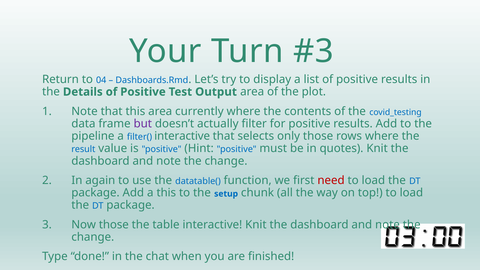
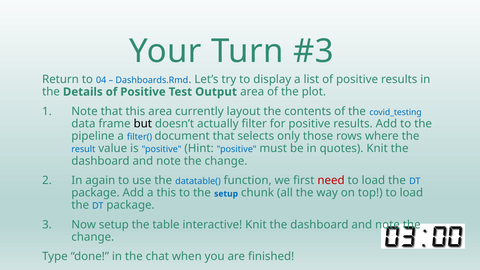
currently where: where -> layout (244, 111)
but colour: purple -> black (143, 124)
filter( interactive: interactive -> document (182, 136)
Now those: those -> setup (114, 225)
